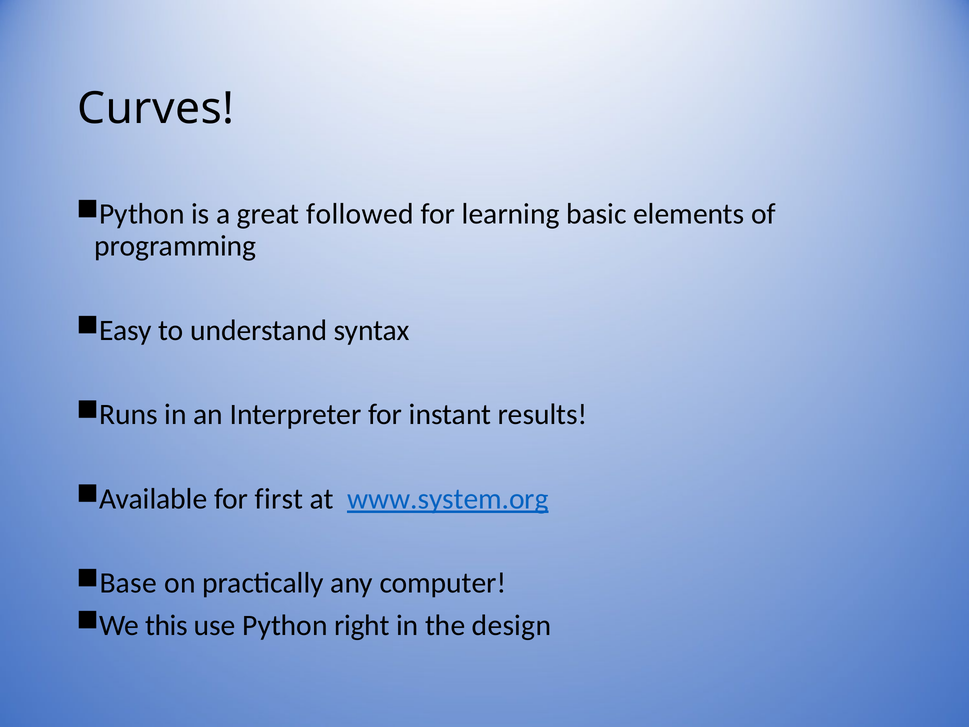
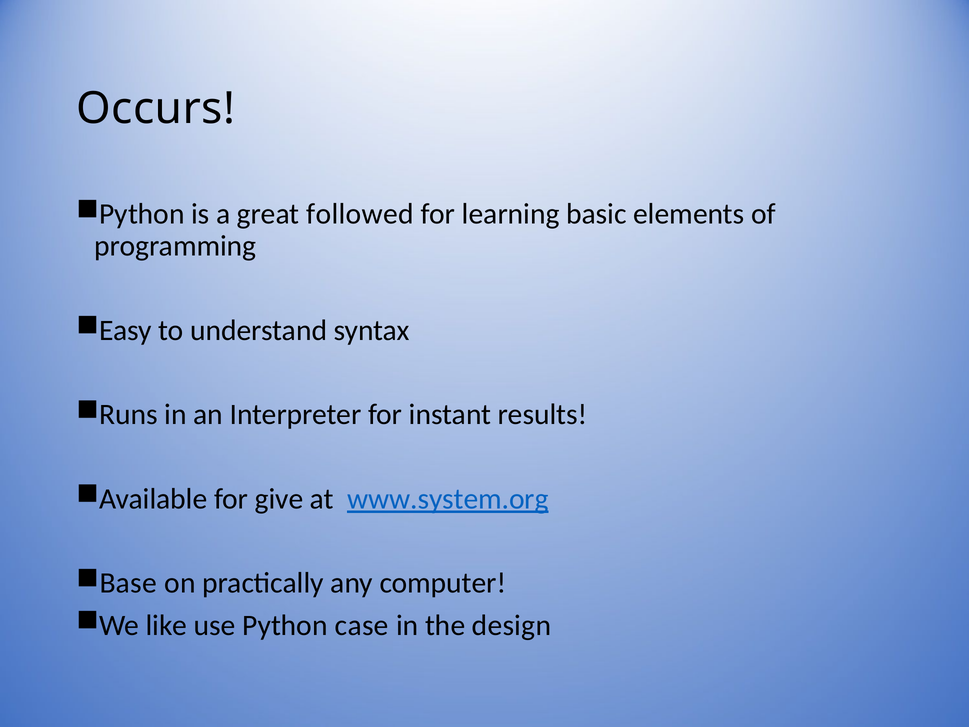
Curves: Curves -> Occurs (156, 109)
first: first -> give (279, 499)
this: this -> like (166, 625)
right: right -> case (362, 625)
